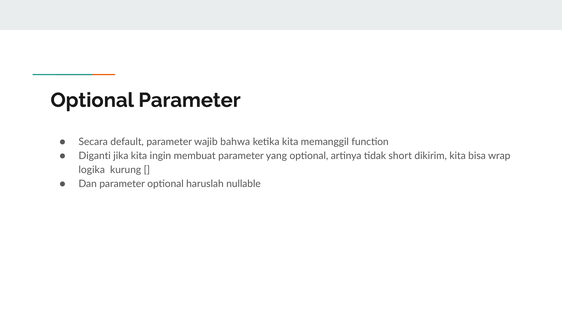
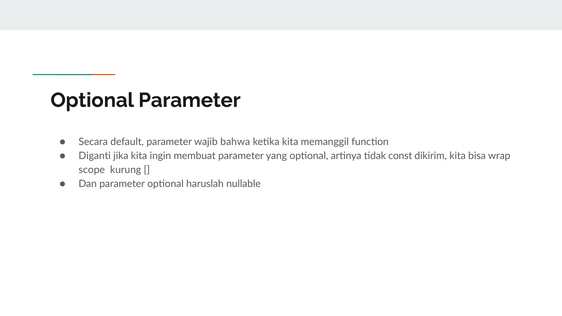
short: short -> const (400, 156)
logika: logika -> scope (92, 170)
